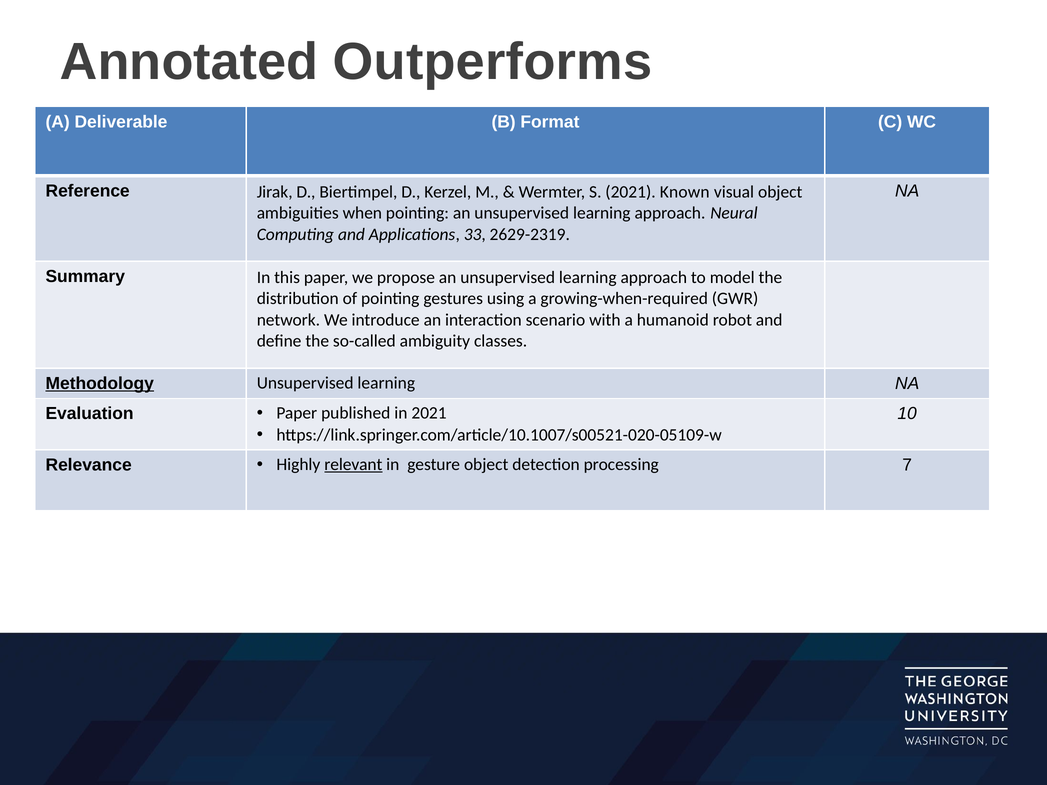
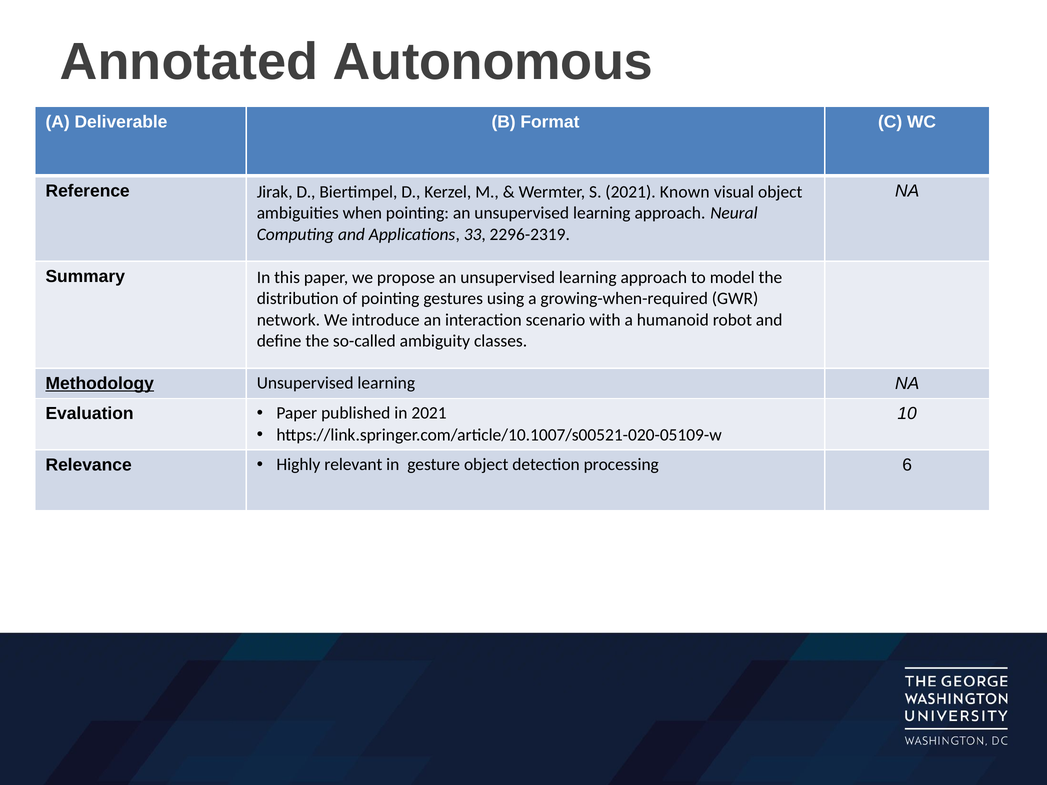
Outperforms: Outperforms -> Autonomous (493, 62)
2629-2319: 2629-2319 -> 2296-2319 (530, 234)
relevant underline: present -> none (353, 465)
7: 7 -> 6 (907, 465)
